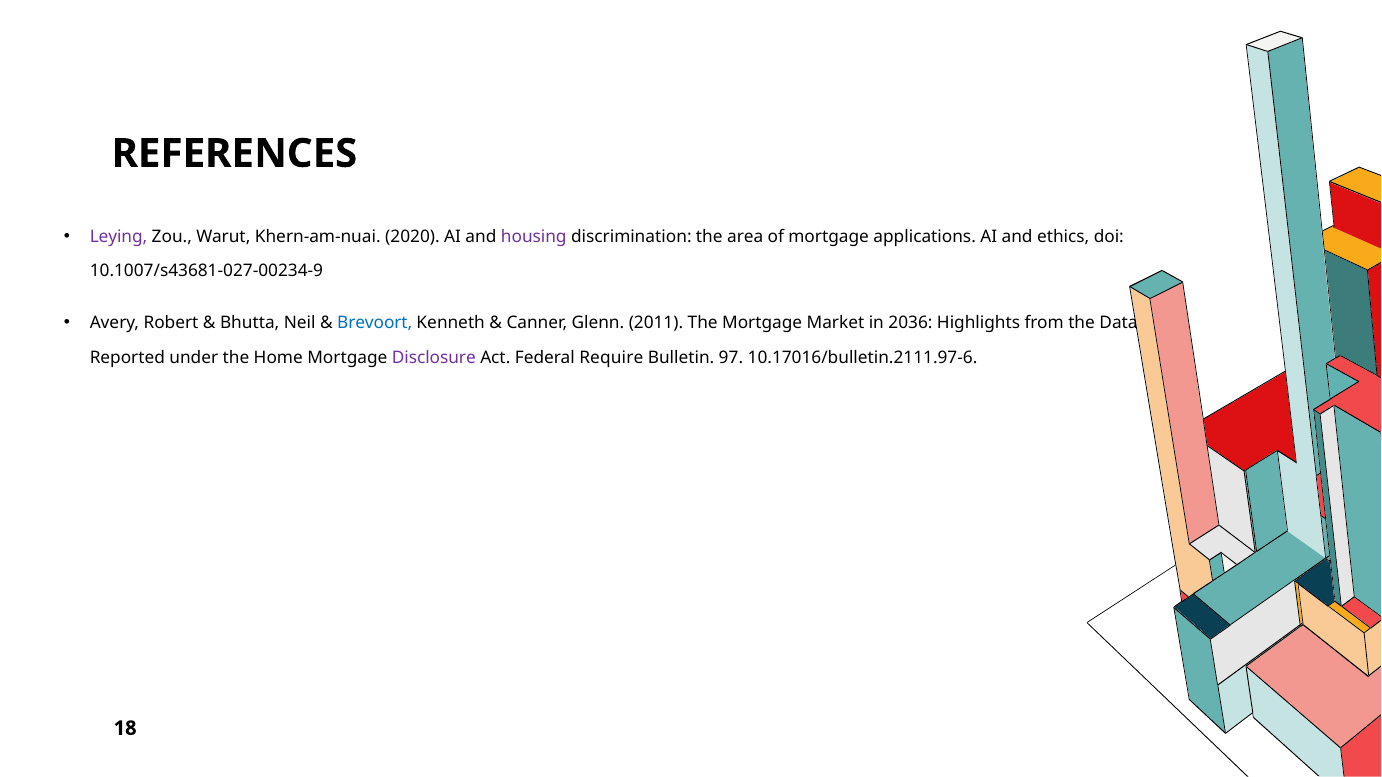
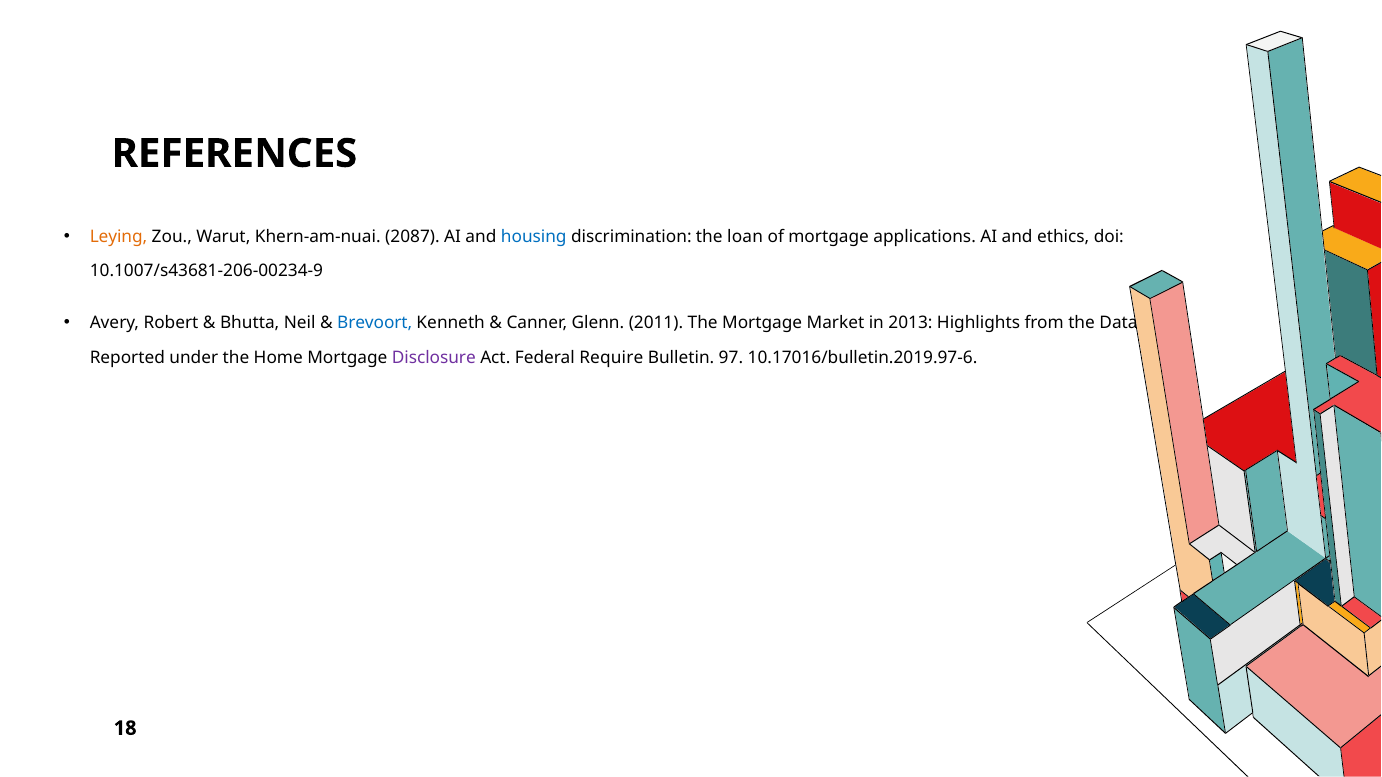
Leying colour: purple -> orange (119, 237)
2020: 2020 -> 2087 (412, 237)
housing colour: purple -> blue (534, 237)
area: area -> loan (745, 237)
10.1007/s43681-027-00234-9: 10.1007/s43681-027-00234-9 -> 10.1007/s43681-206-00234-9 (206, 271)
2036: 2036 -> 2013 (910, 323)
10.17016/bulletin.2111.97-6: 10.17016/bulletin.2111.97-6 -> 10.17016/bulletin.2019.97-6 (863, 358)
